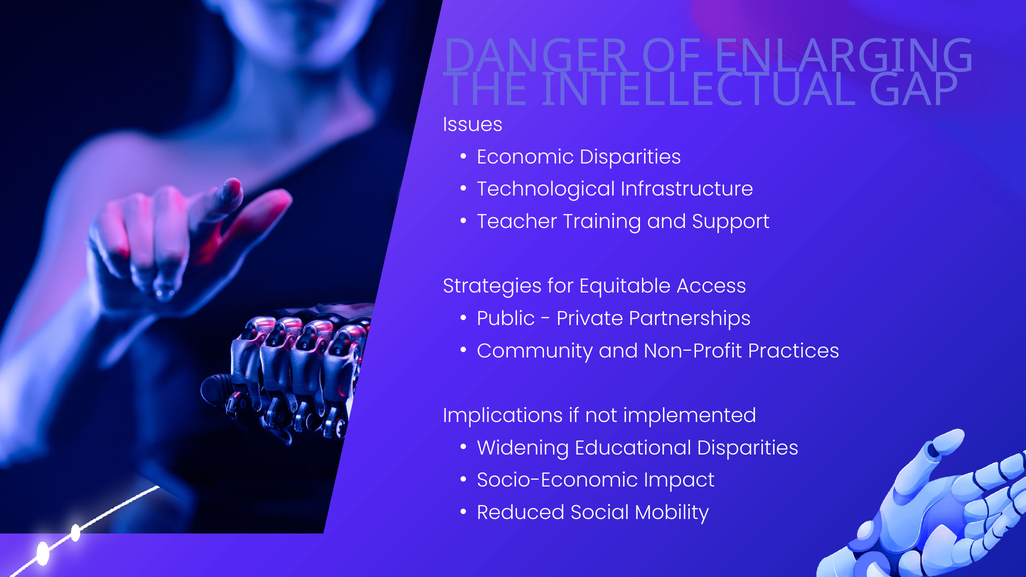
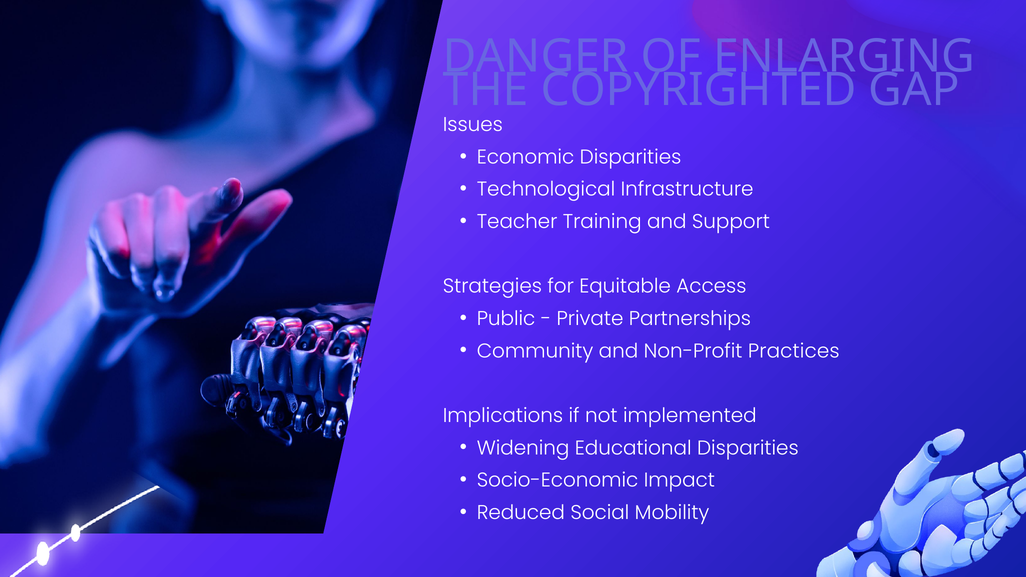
INTELLECTUAL: INTELLECTUAL -> COPYRIGHTED (699, 90)
